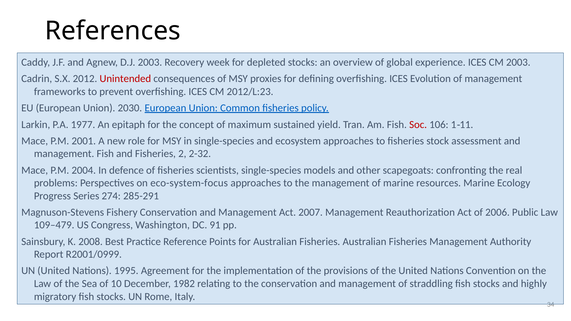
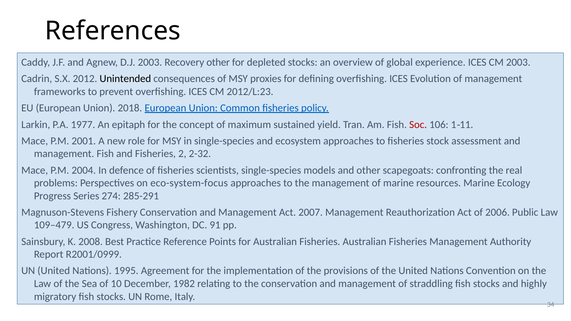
Recovery week: week -> other (218, 62)
Unintended colour: red -> black (125, 79)
2030: 2030 -> 2018 (130, 108)
